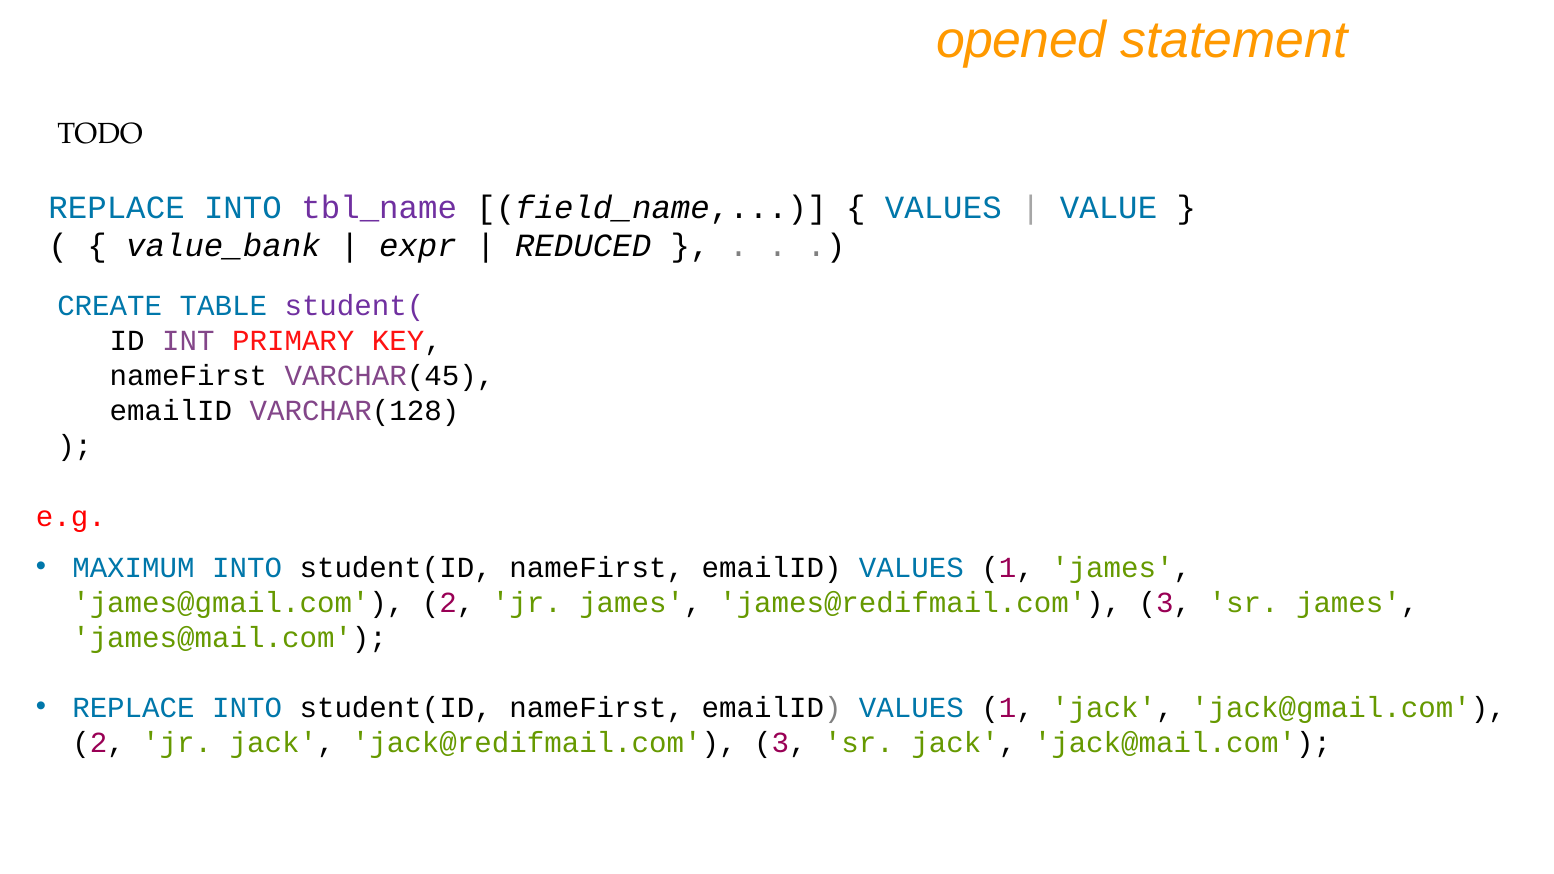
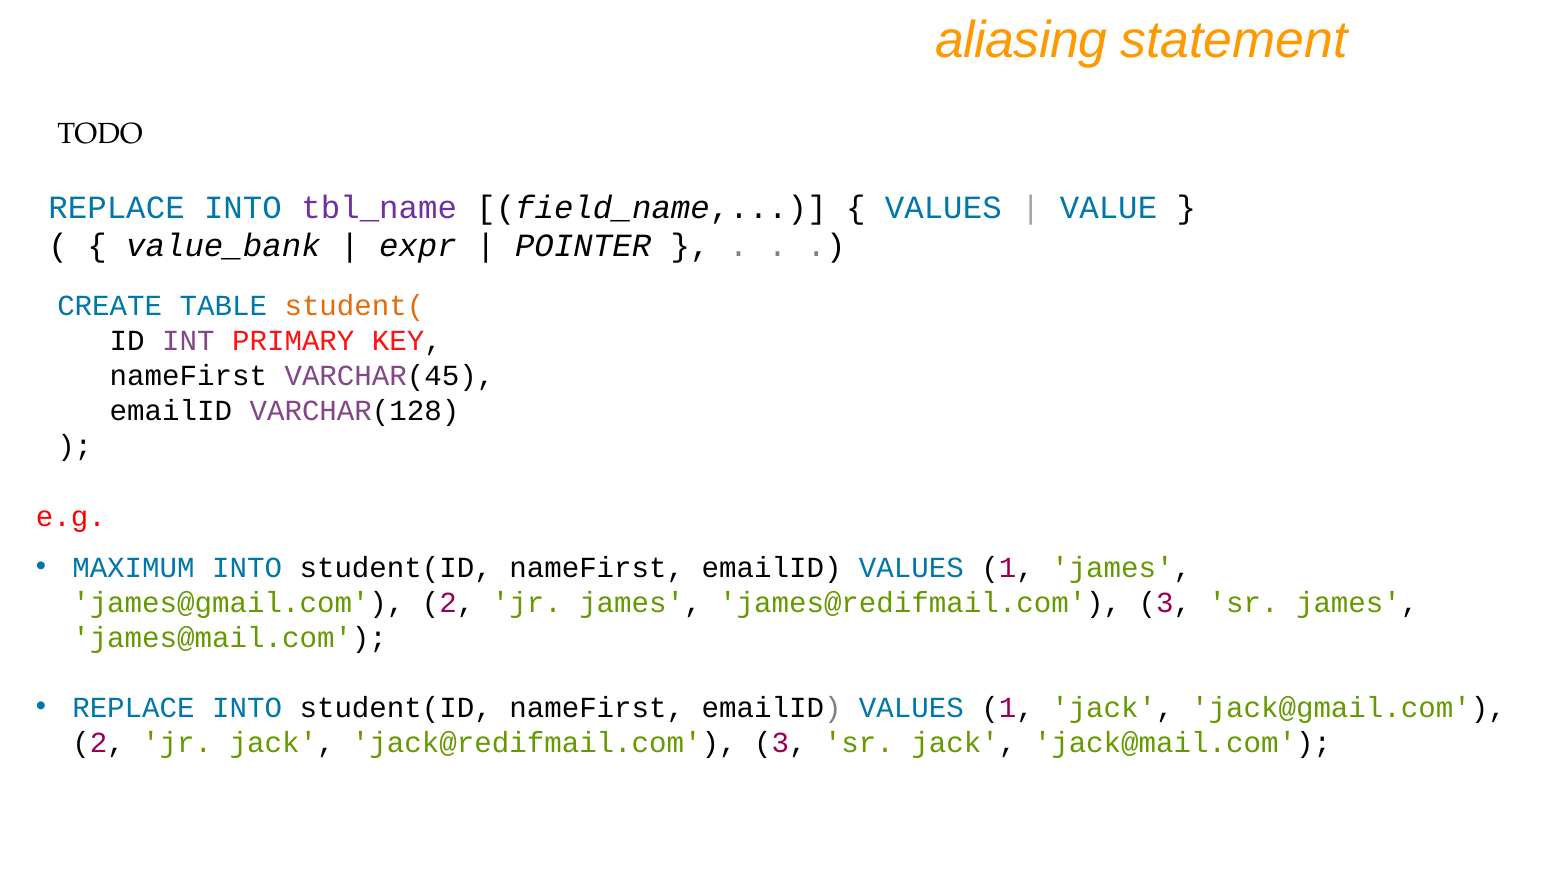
opened: opened -> aliasing (1021, 40)
REDUCED: REDUCED -> POINTER (583, 246)
student( colour: purple -> orange (354, 306)
